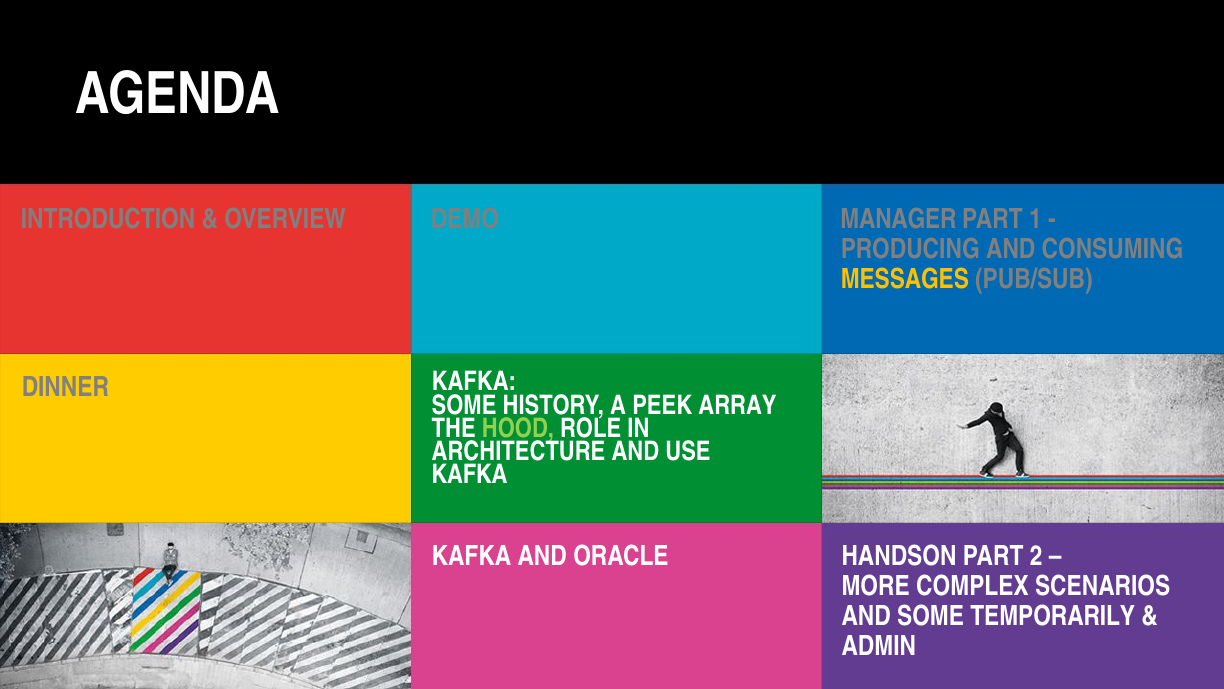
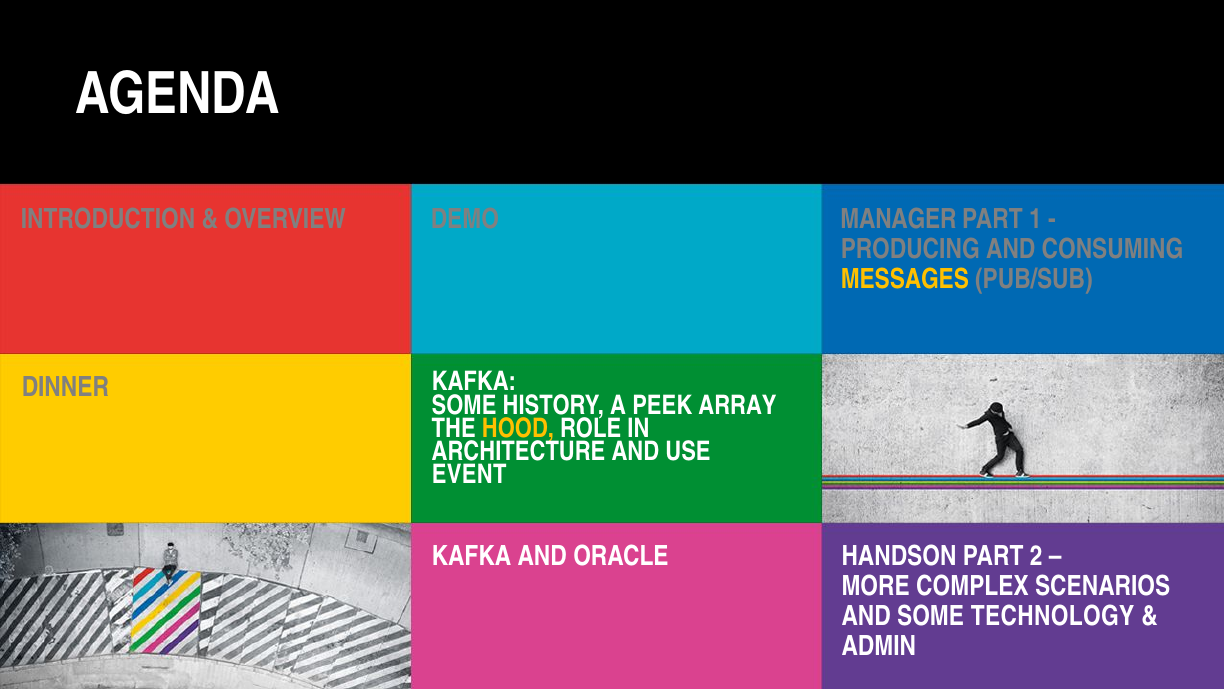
HOOD colour: light green -> yellow (518, 428)
KAFKA: KAFKA -> EVENT (469, 475)
TEMPORARILY: TEMPORARILY -> TECHNOLOGY (1053, 616)
